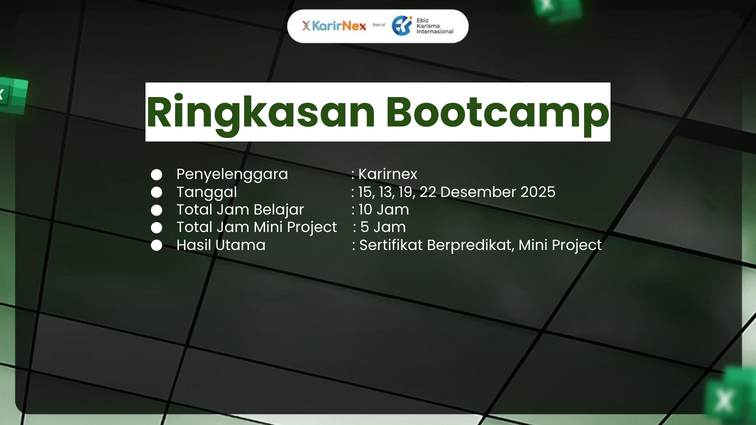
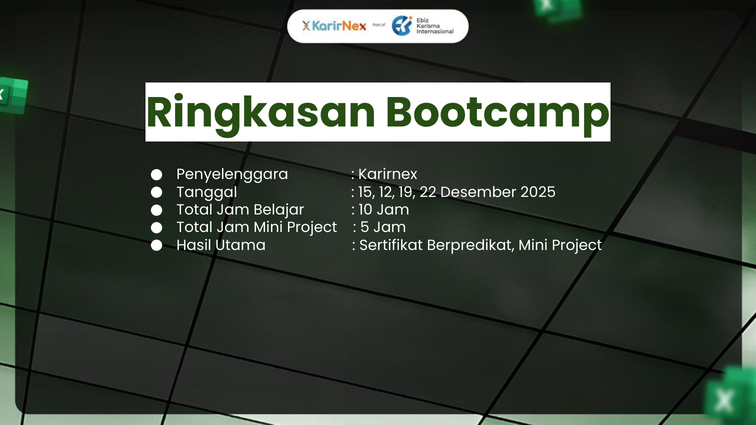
13: 13 -> 12 (387, 192)
